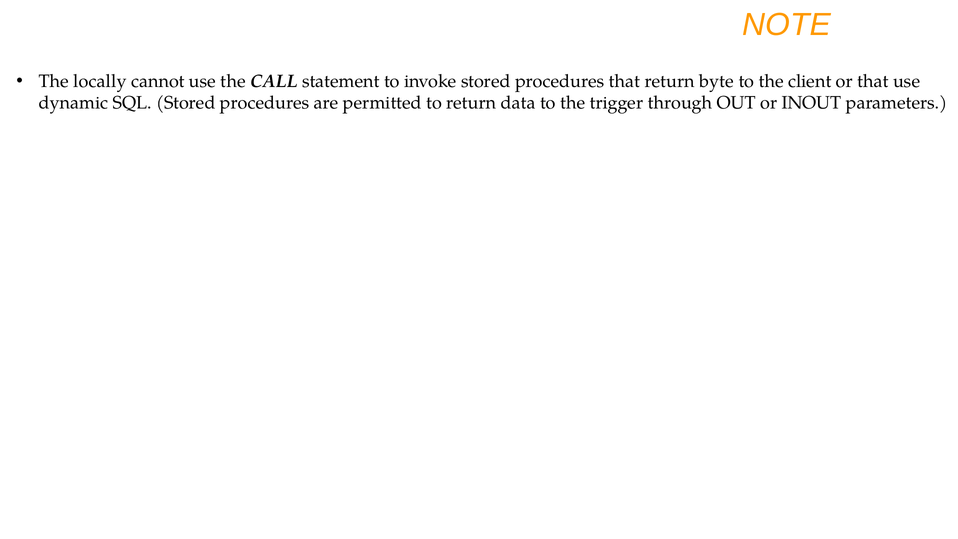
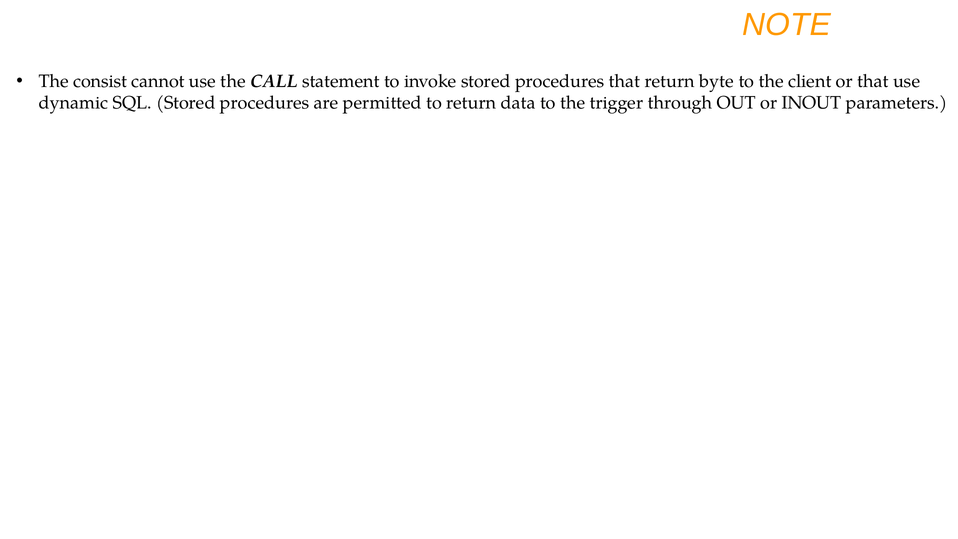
locally: locally -> consist (100, 81)
